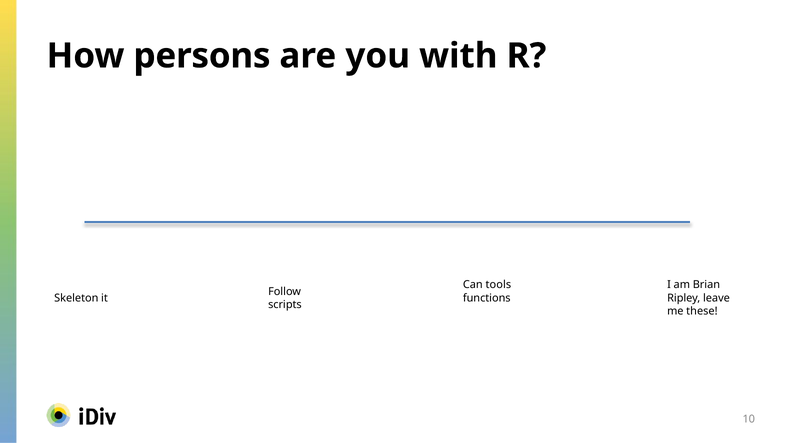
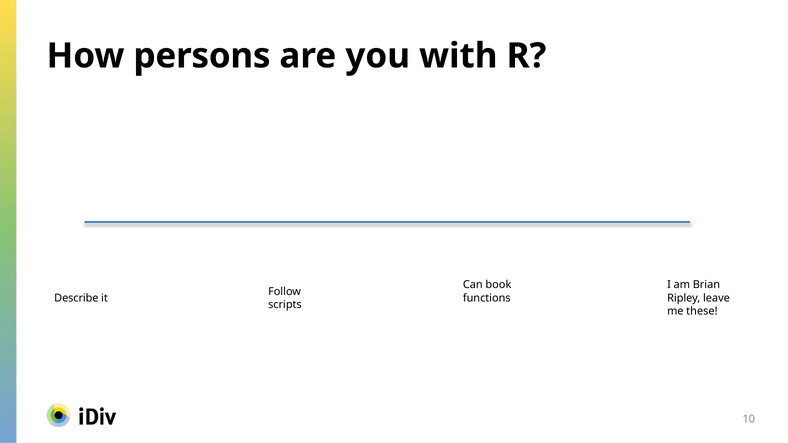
tools: tools -> book (498, 285)
Skeleton: Skeleton -> Describe (76, 298)
